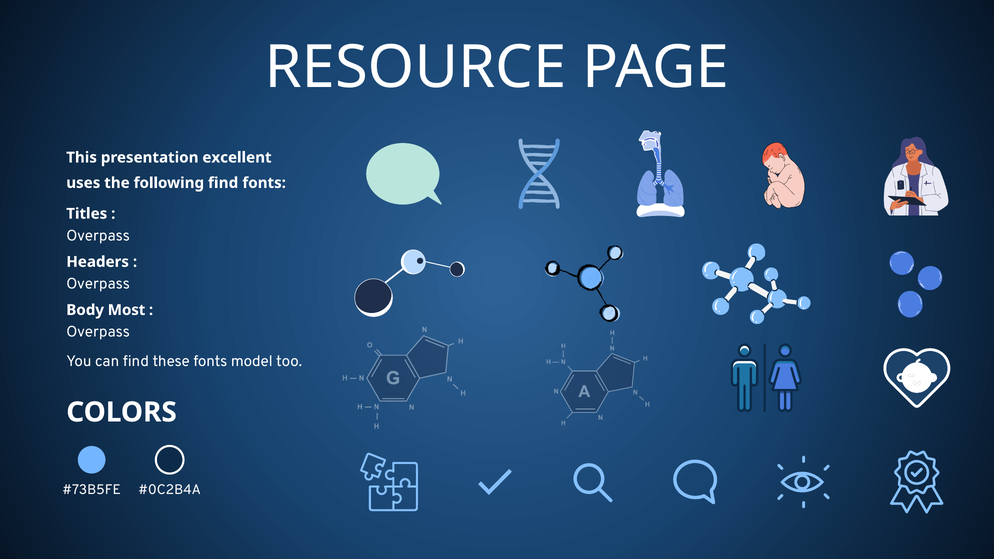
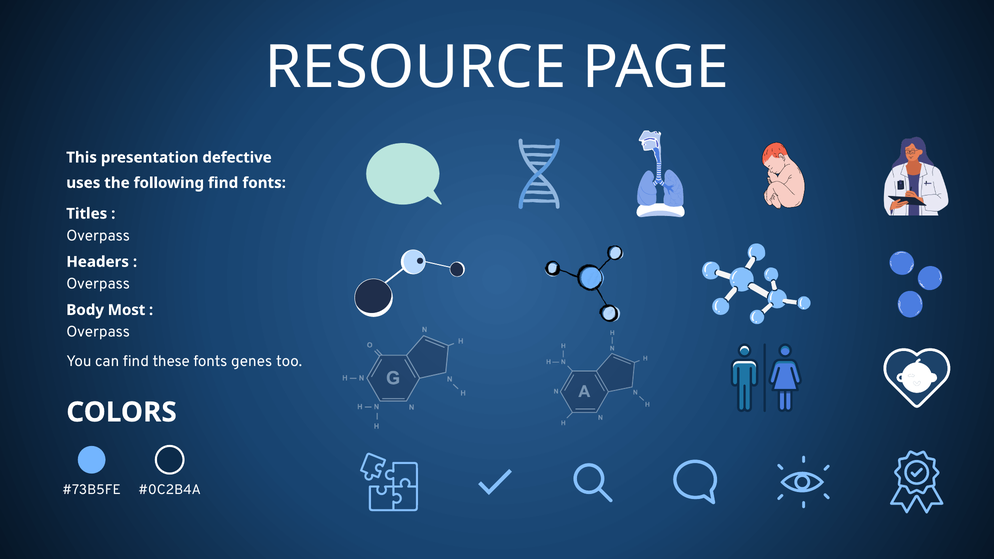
excellent: excellent -> defective (237, 158)
model: model -> genes (252, 361)
